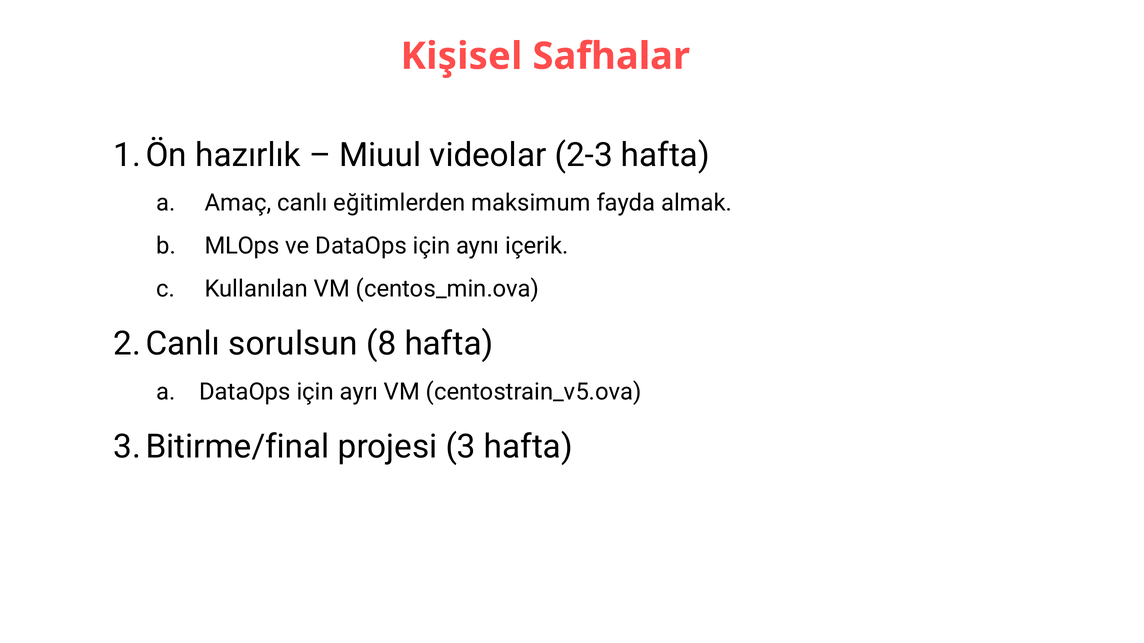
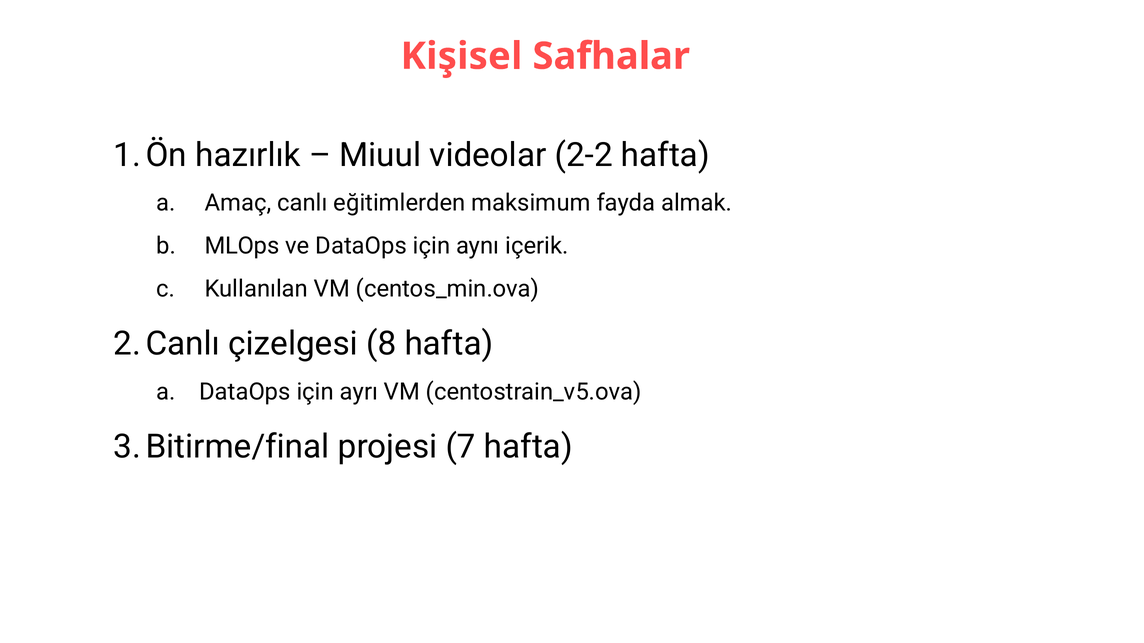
2-3: 2-3 -> 2-2 (584, 155)
sorulsun: sorulsun -> çizelgesi (293, 344)
3: 3 -> 7 (461, 447)
